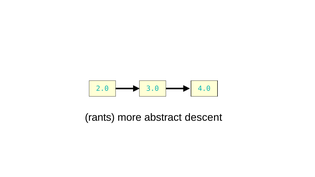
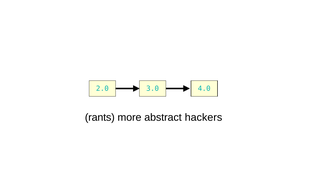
descent: descent -> hackers (203, 117)
